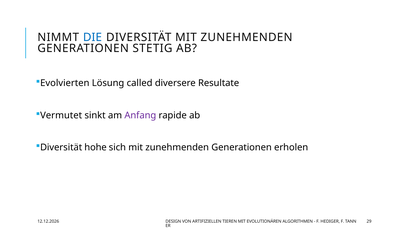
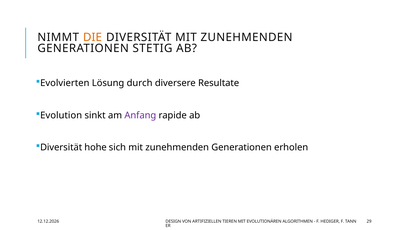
DIE colour: blue -> orange (93, 37)
called: called -> durch (140, 83)
Vermutet: Vermutet -> Evolution (61, 115)
